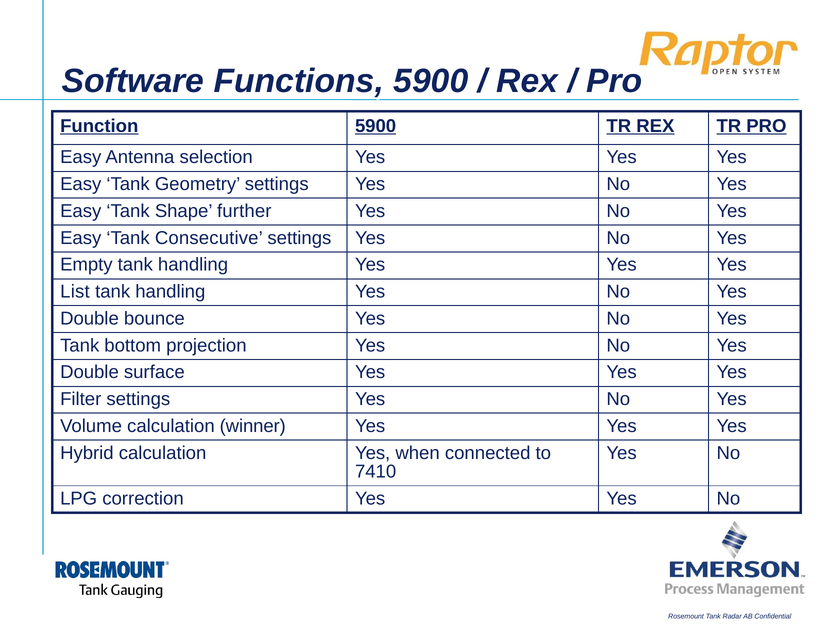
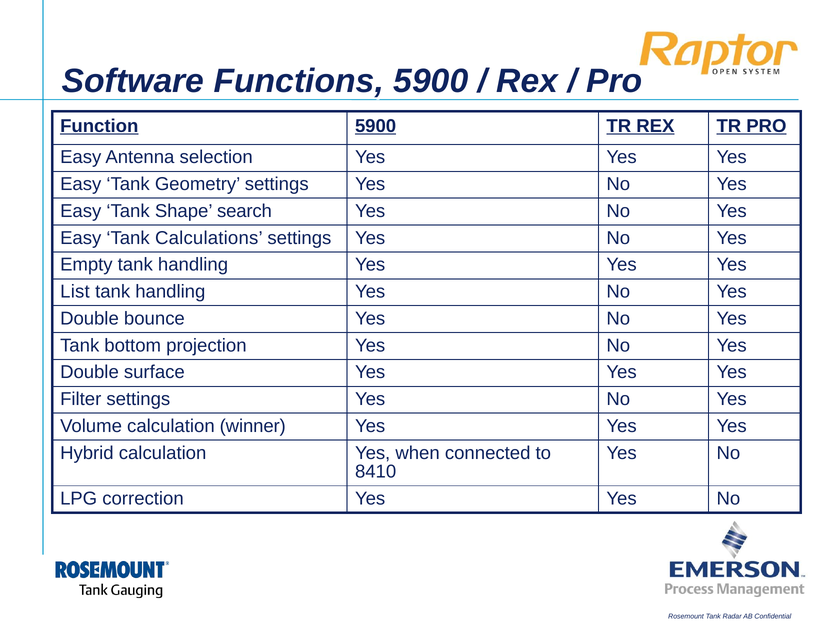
further: further -> search (244, 211)
Consecutive: Consecutive -> Calculations (209, 238)
7410: 7410 -> 8410 (376, 471)
